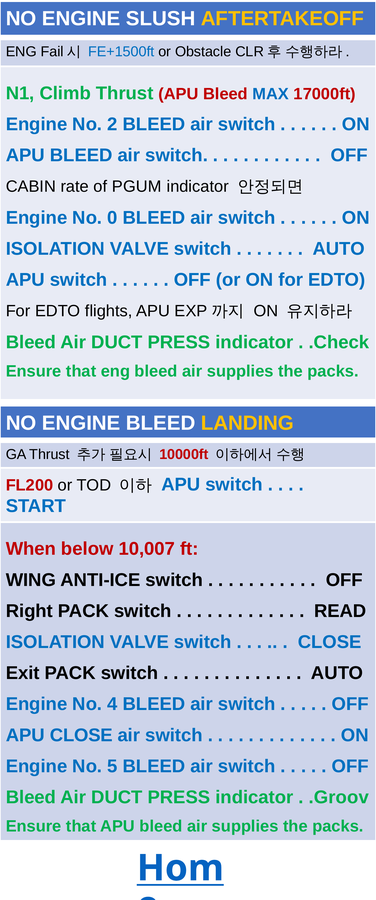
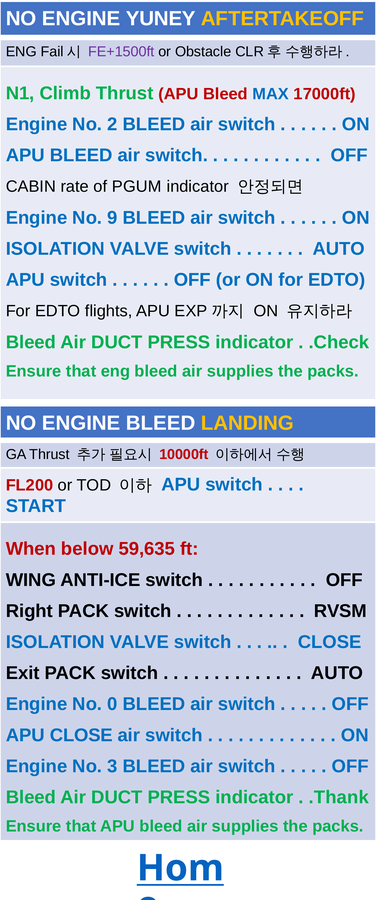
SLUSH: SLUSH -> YUNEY (161, 19)
FE+1500ft colour: blue -> purple (121, 52)
0: 0 -> 9 (112, 218)
10,007: 10,007 -> 59,635 (147, 549)
READ: READ -> RVSM (340, 611)
4: 4 -> 0 (112, 704)
5: 5 -> 3 (112, 766)
.Groov: .Groov -> .Thank (339, 797)
